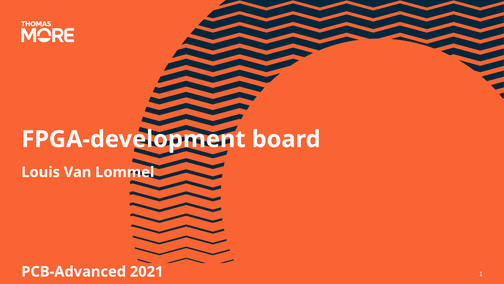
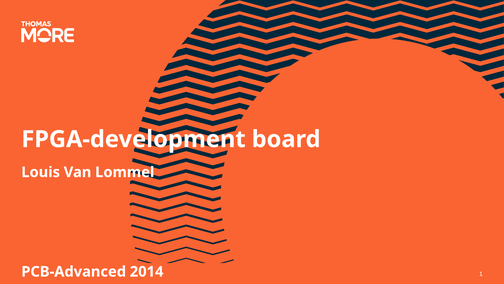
2021: 2021 -> 2014 (147, 271)
